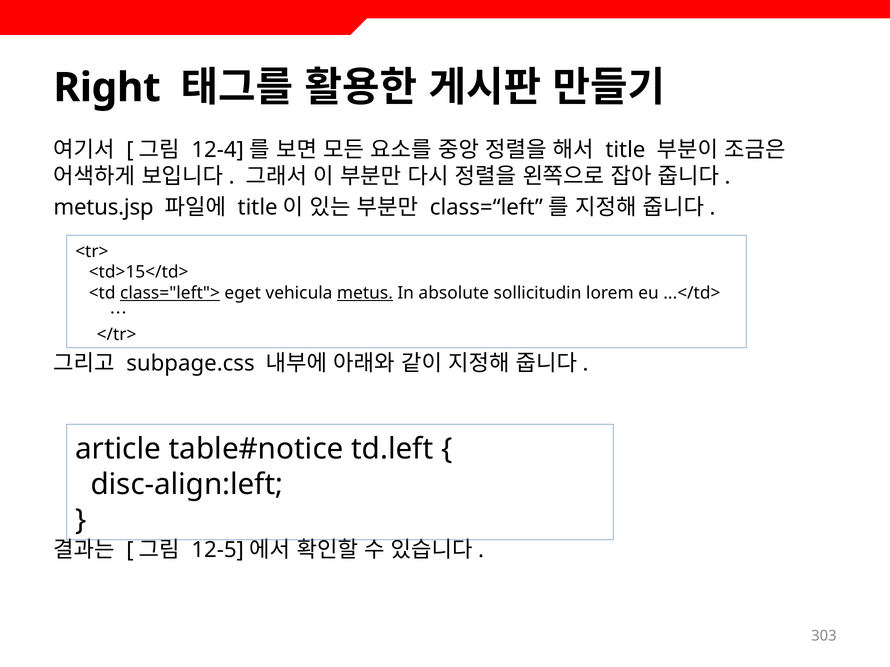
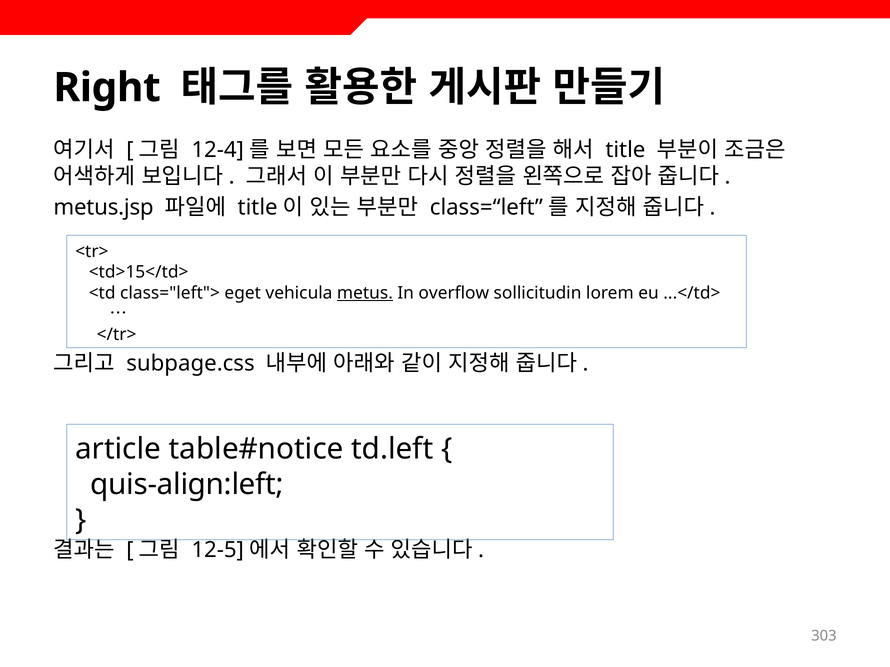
class="left"> underline: present -> none (170, 293)
absolute: absolute -> overflow (454, 293)
disc-align:left: disc-align:left -> quis-align:left (187, 485)
